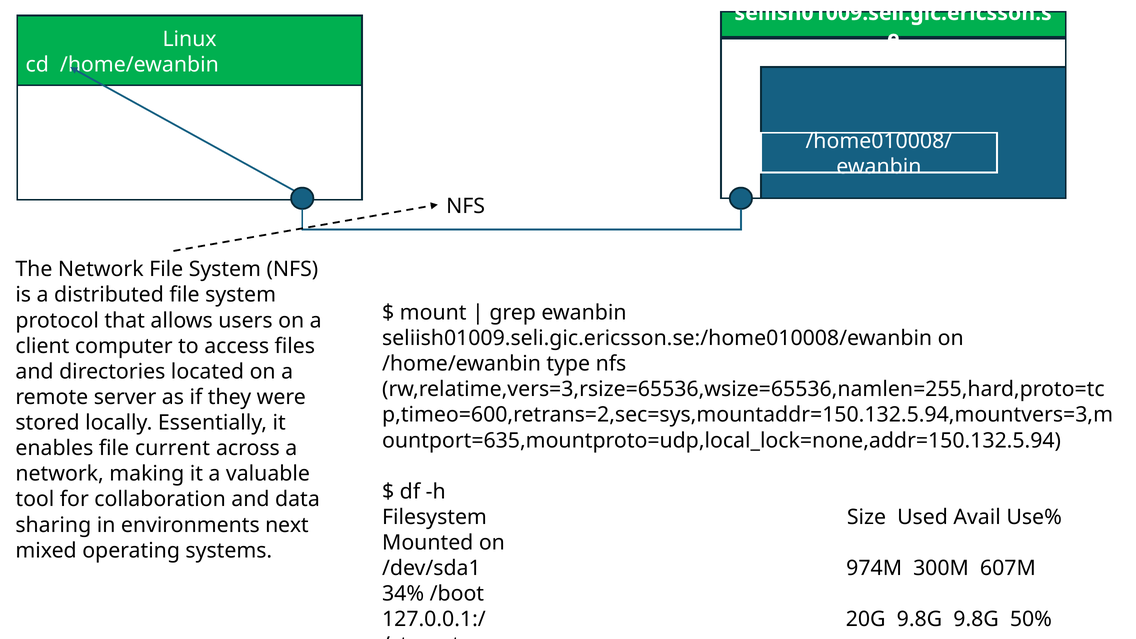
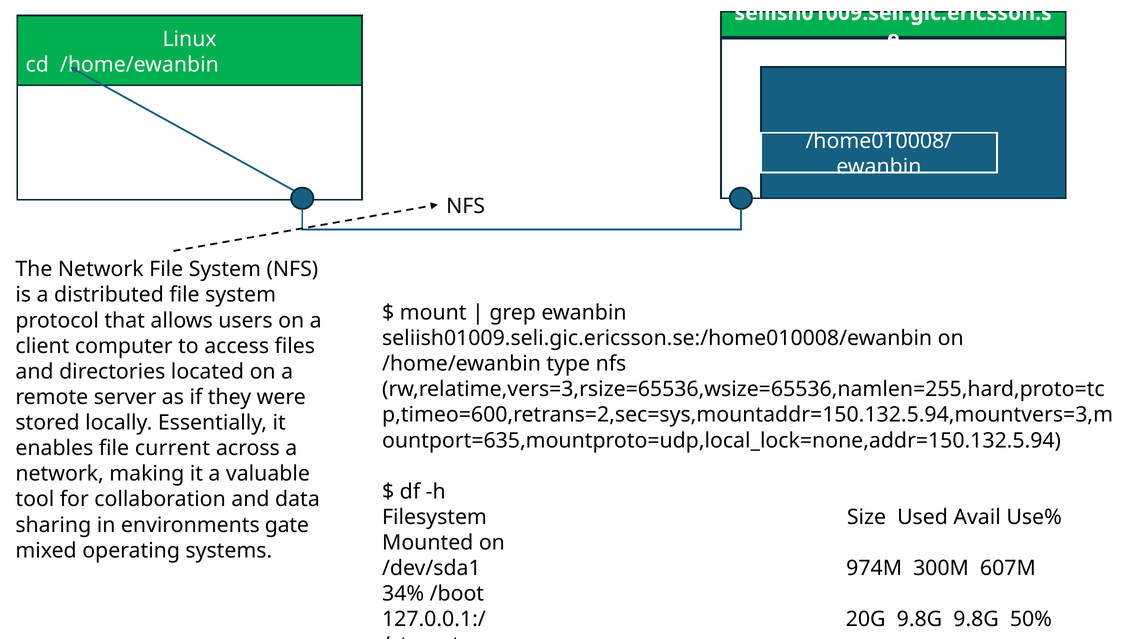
next: next -> gate (287, 525)
